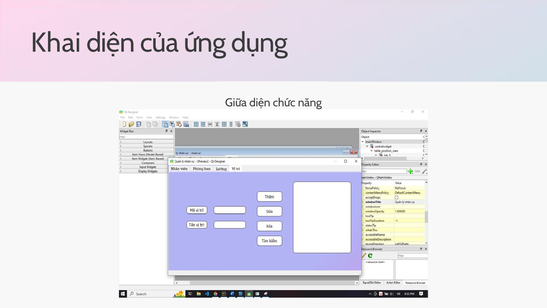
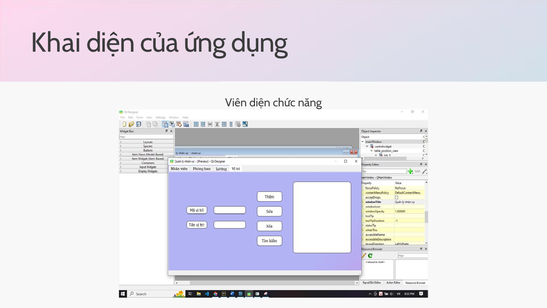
Giữa: Giữa -> Viên (236, 103)
